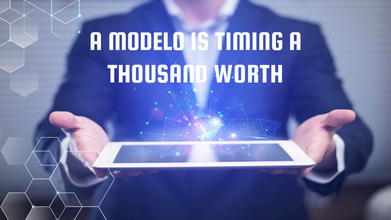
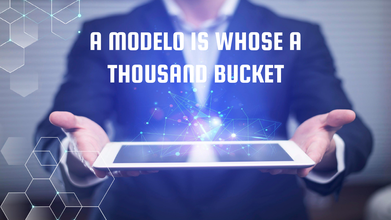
TIMING: TIMING -> WHOSE (249, 41)
WORTH: WORTH -> BUCKET (249, 74)
